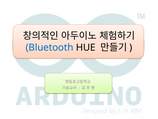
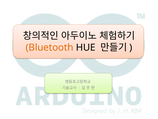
Bluetooth colour: blue -> orange (50, 47)
